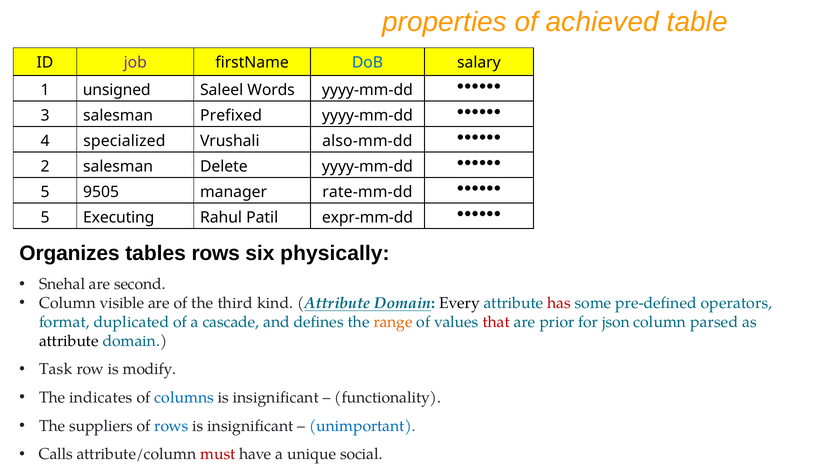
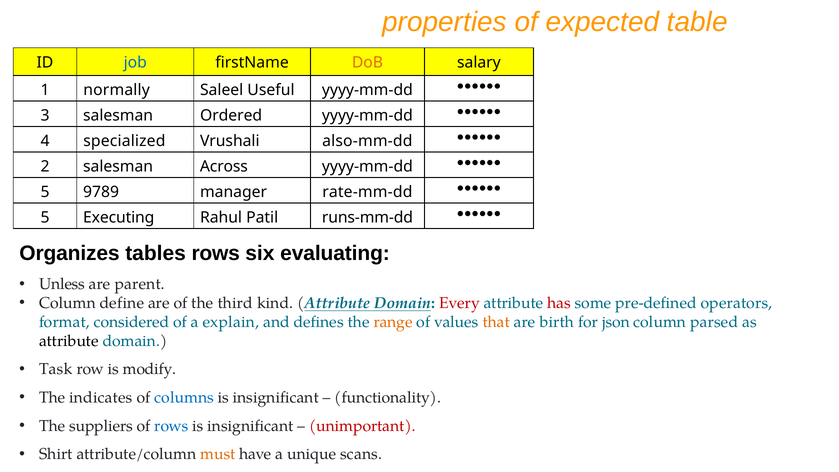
achieved: achieved -> expected (602, 22)
job colour: purple -> blue (135, 62)
DoB colour: blue -> orange (367, 62)
unsigned: unsigned -> normally (117, 90)
Words: Words -> Useful (271, 90)
Prefixed: Prefixed -> Ordered (231, 116)
Delete: Delete -> Across (224, 167)
9505: 9505 -> 9789 (101, 192)
expr-mm-dd: expr-mm-dd -> runs-mm-dd (368, 218)
physically: physically -> evaluating (335, 253)
Snehal: Snehal -> Unless (62, 284)
second: second -> parent (140, 284)
visible: visible -> define (122, 303)
Every colour: black -> red (459, 303)
duplicated: duplicated -> considered (131, 322)
cascade: cascade -> explain (231, 322)
that colour: red -> orange (496, 322)
prior: prior -> birth (557, 322)
unimportant colour: blue -> red (362, 426)
Calls: Calls -> Shirt (56, 454)
must colour: red -> orange (218, 454)
social: social -> scans (361, 454)
